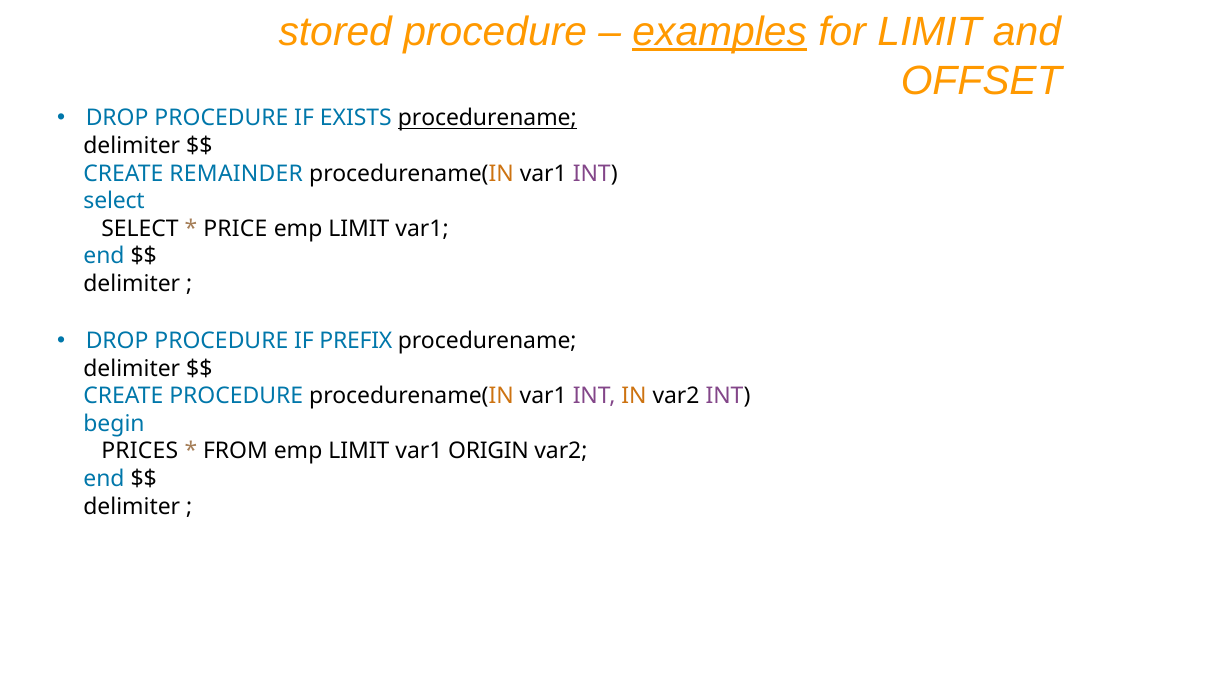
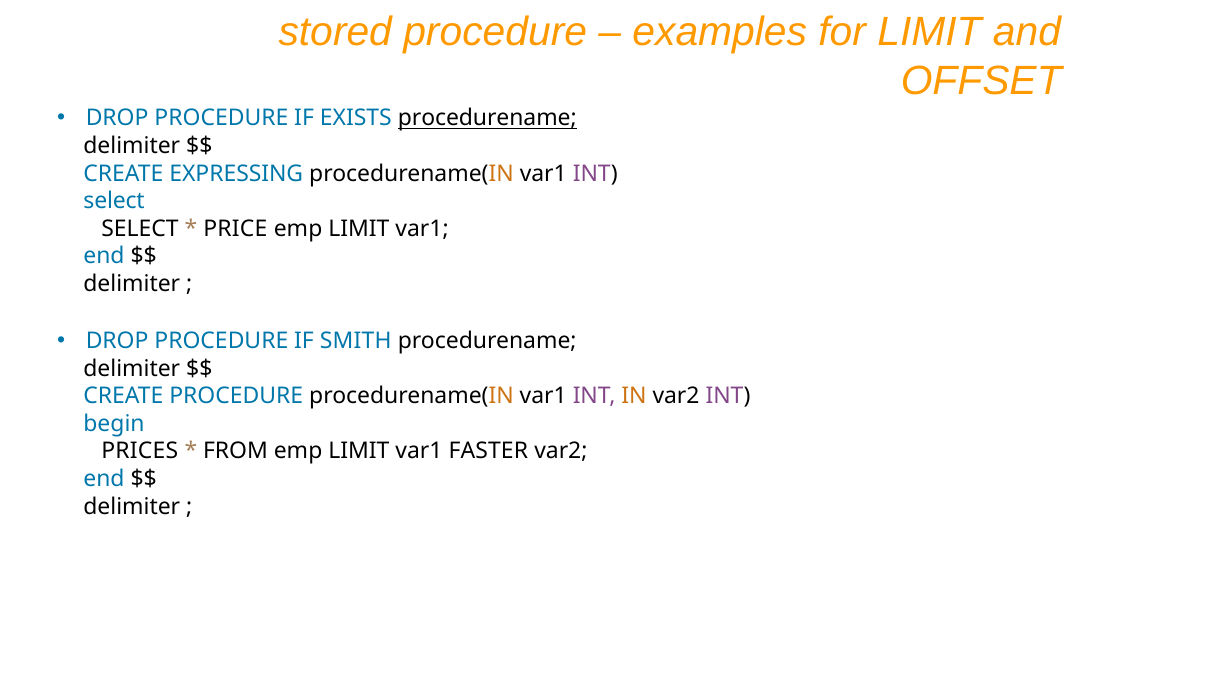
examples underline: present -> none (720, 32)
REMAINDER: REMAINDER -> EXPRESSING (236, 173)
PREFIX: PREFIX -> SMITH (356, 341)
ORIGIN: ORIGIN -> FASTER (488, 451)
